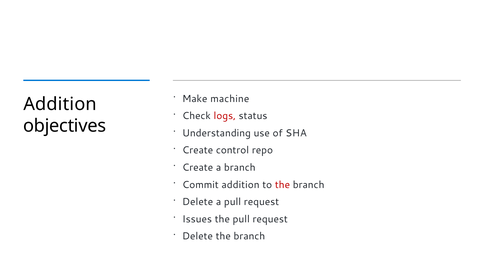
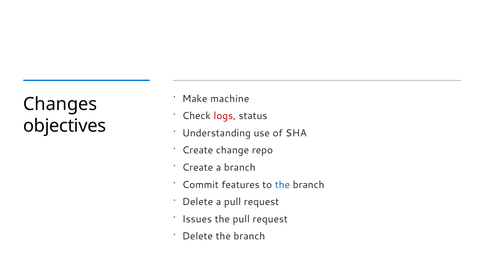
Addition: Addition -> Changes (60, 104)
control: control -> change (232, 150)
Commit addition: addition -> features (241, 184)
the colour: red -> blue (282, 184)
